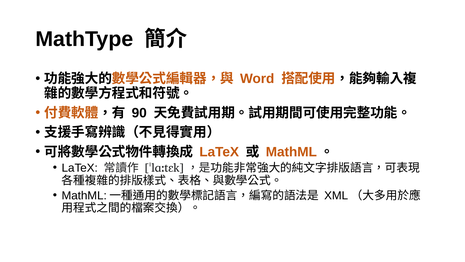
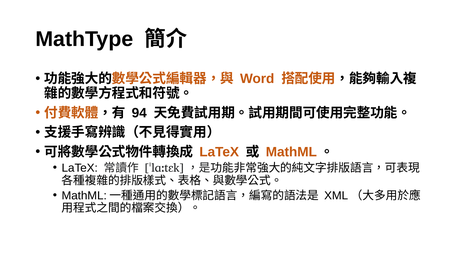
90: 90 -> 94 (139, 113)
